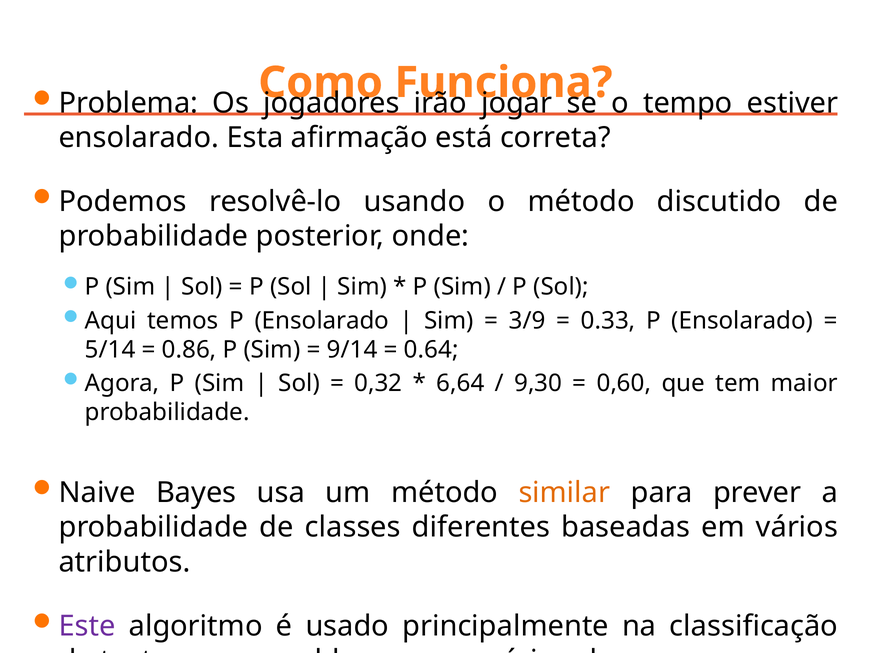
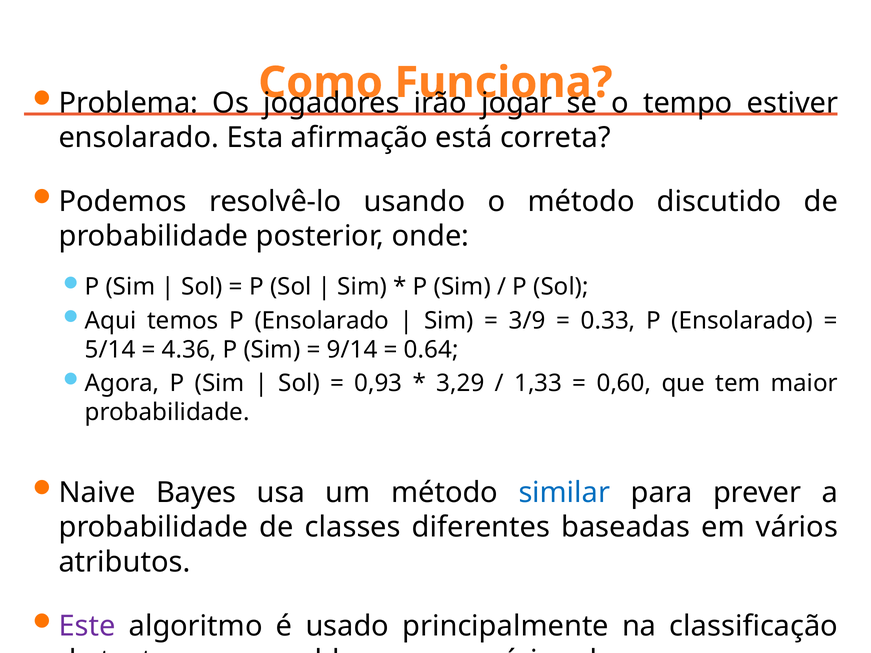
0.86: 0.86 -> 4.36 (189, 350)
0,32: 0,32 -> 0,93 (378, 383)
6,64: 6,64 -> 3,29 (460, 383)
9,30: 9,30 -> 1,33 (538, 383)
similar colour: orange -> blue (564, 493)
